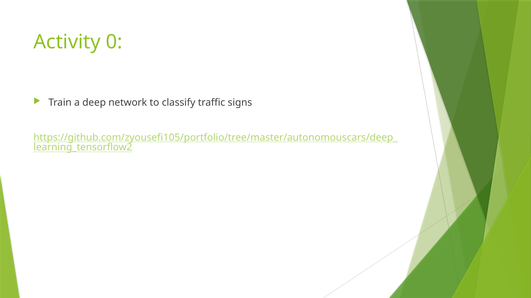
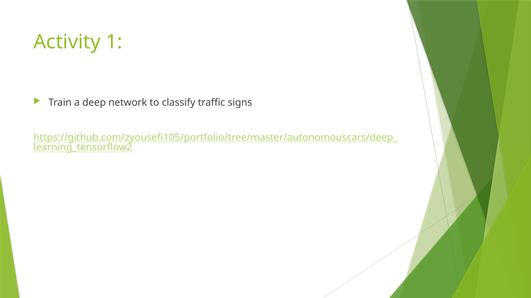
0: 0 -> 1 (114, 42)
